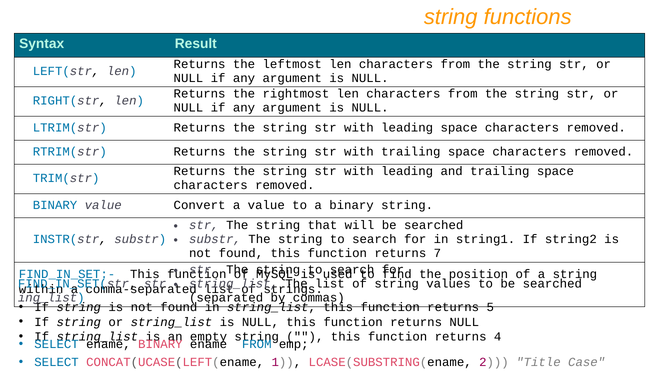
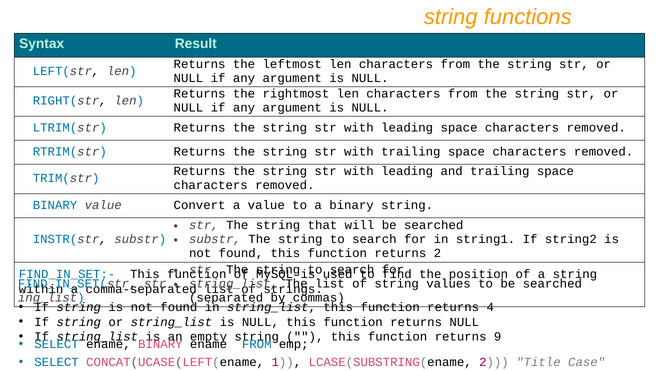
returns 7: 7 -> 2 (437, 253)
5: 5 -> 4 (490, 307)
4: 4 -> 9 (498, 336)
